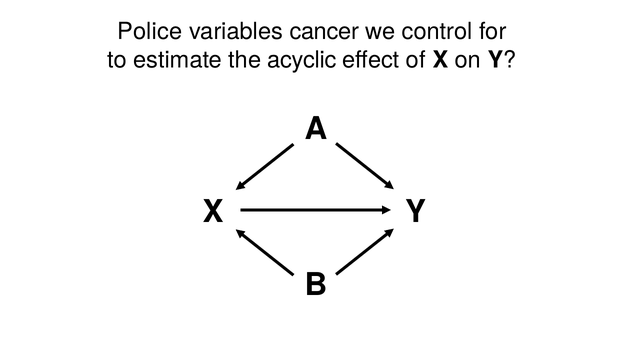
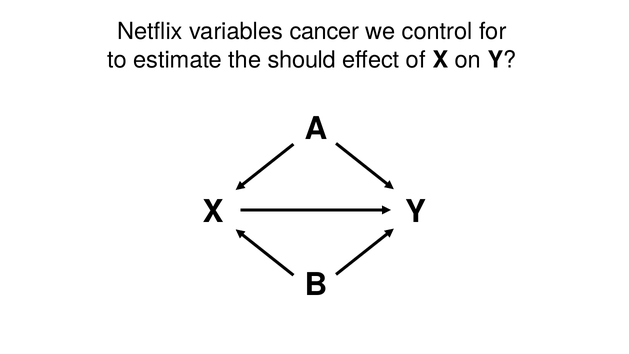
Police: Police -> Netflix (150, 32)
acyclic: acyclic -> should (302, 60)
